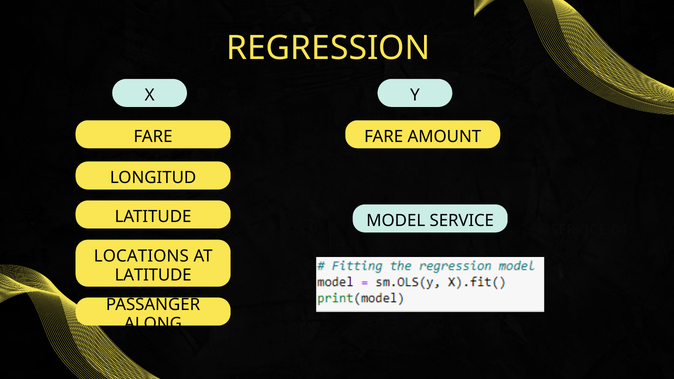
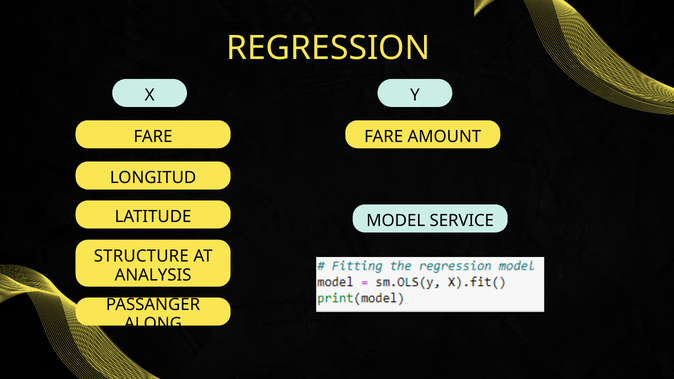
LOCATIONS: LOCATIONS -> STRUCTURE (141, 256)
LATITUDE: LATITUDE -> ANALYSIS (153, 275)
